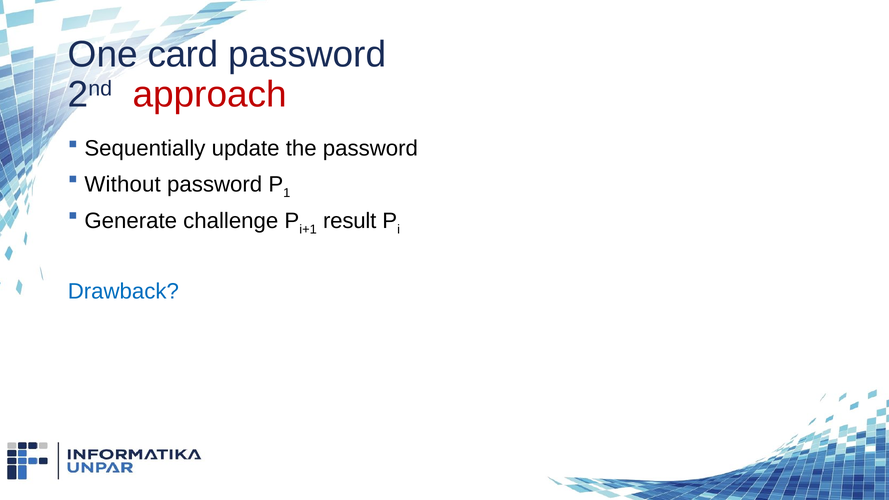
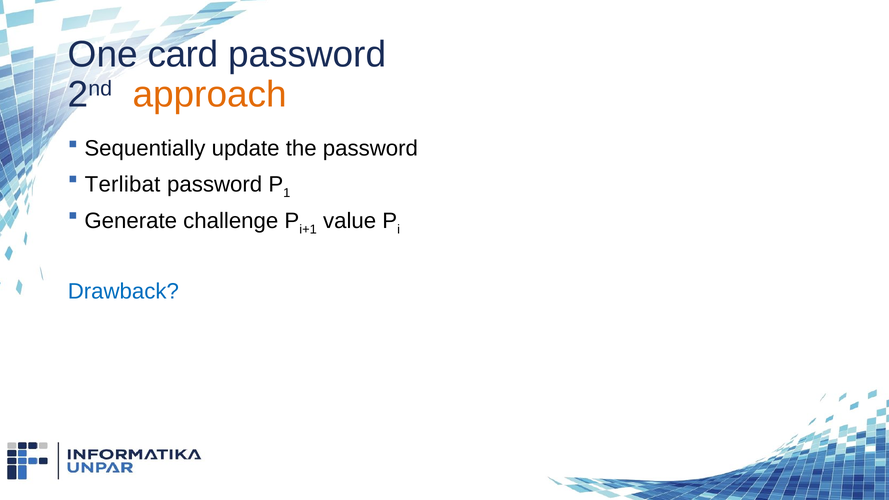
approach colour: red -> orange (210, 95)
Without: Without -> Terlibat (123, 184)
result: result -> value (350, 221)
